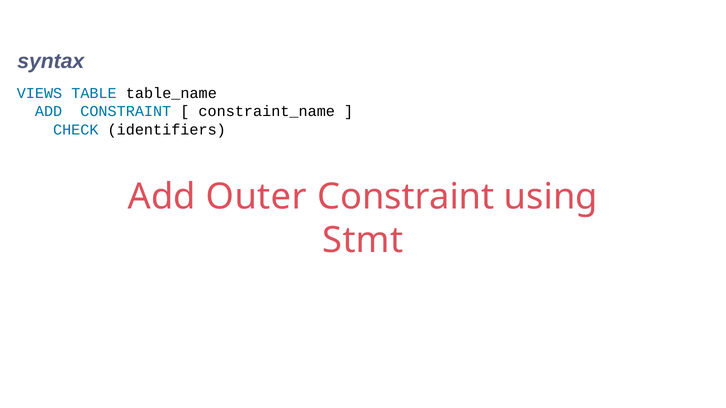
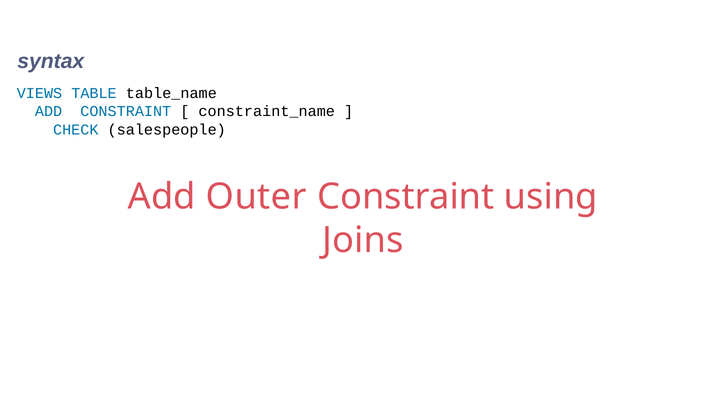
identifiers: identifiers -> salespeople (167, 130)
Stmt: Stmt -> Joins (363, 240)
